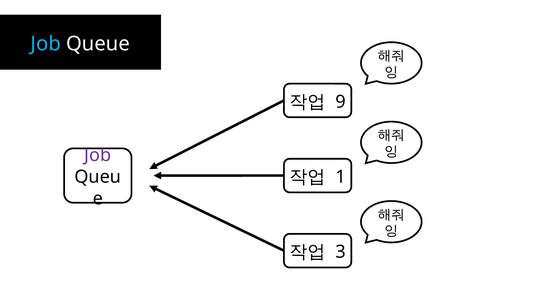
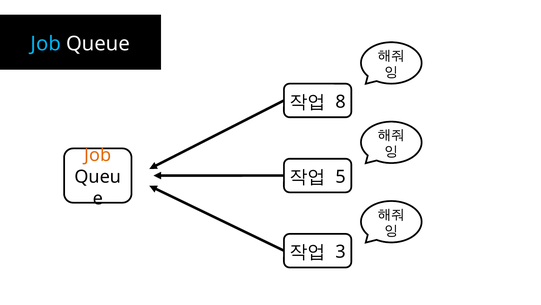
9: 9 -> 8 (341, 101)
Job colour: purple -> orange (98, 155)
1: 1 -> 5 (341, 176)
